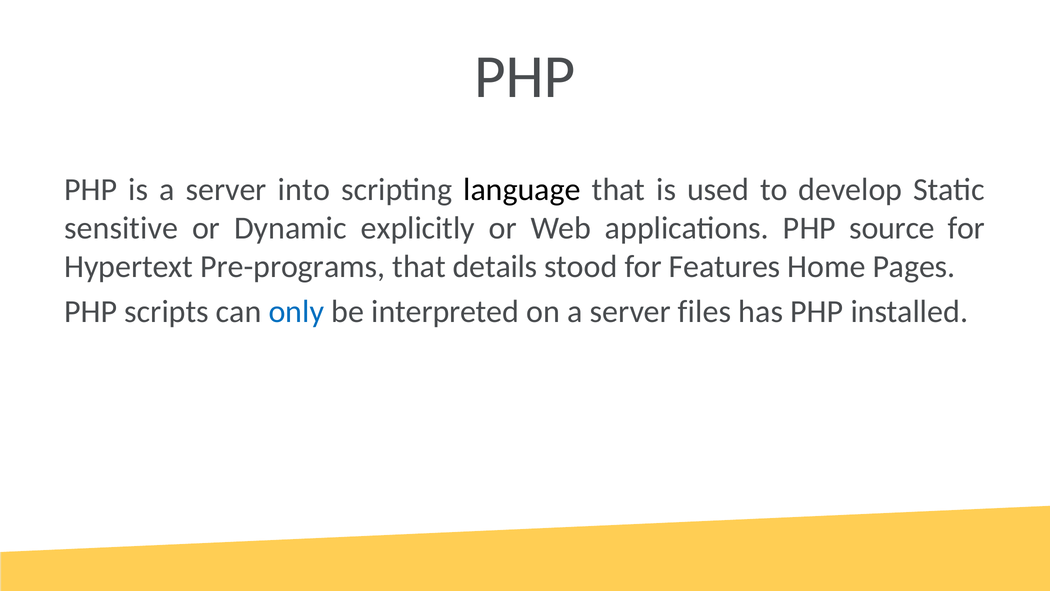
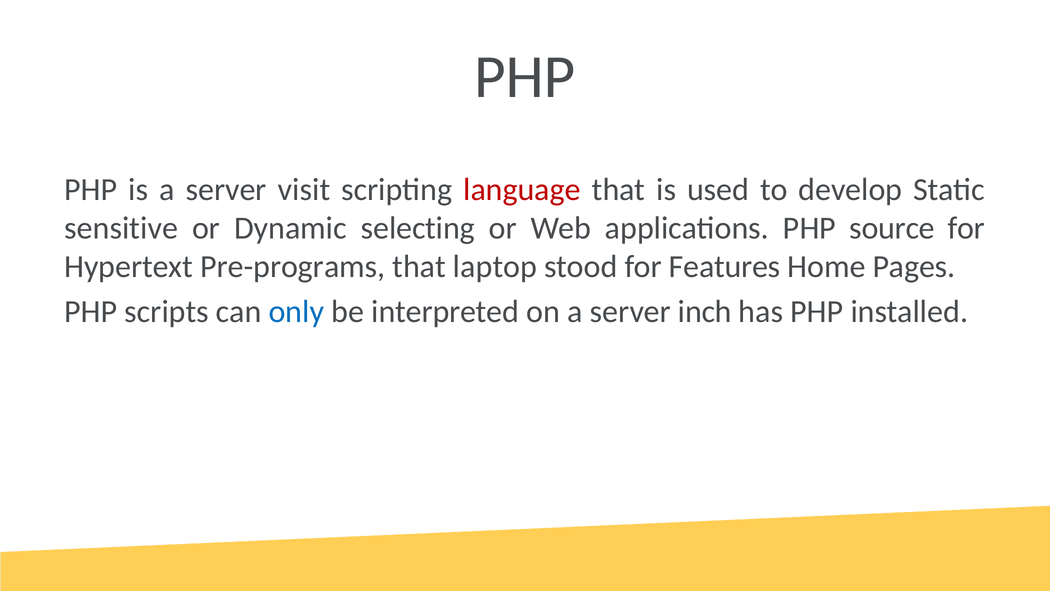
into: into -> visit (304, 190)
language colour: black -> red (522, 190)
explicitly: explicitly -> selecting (418, 228)
details: details -> laptop (495, 267)
files: files -> inch (705, 312)
